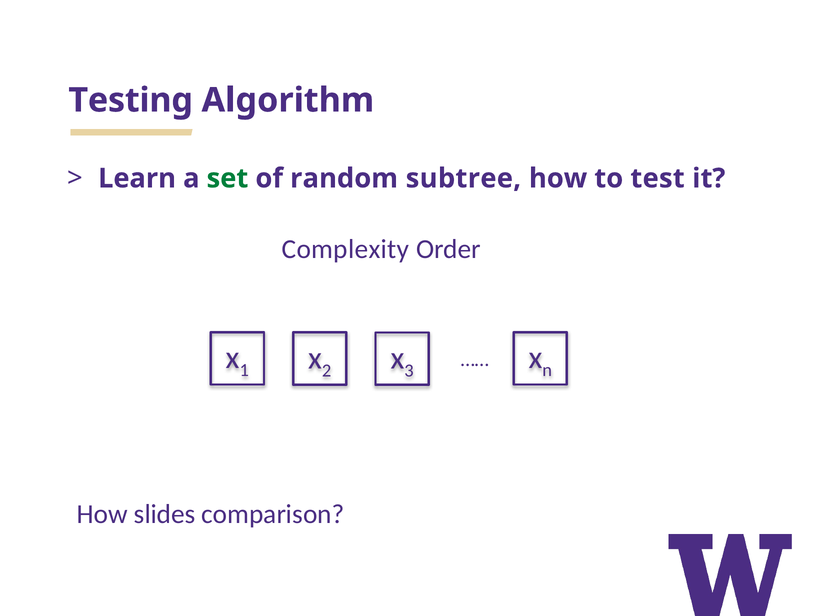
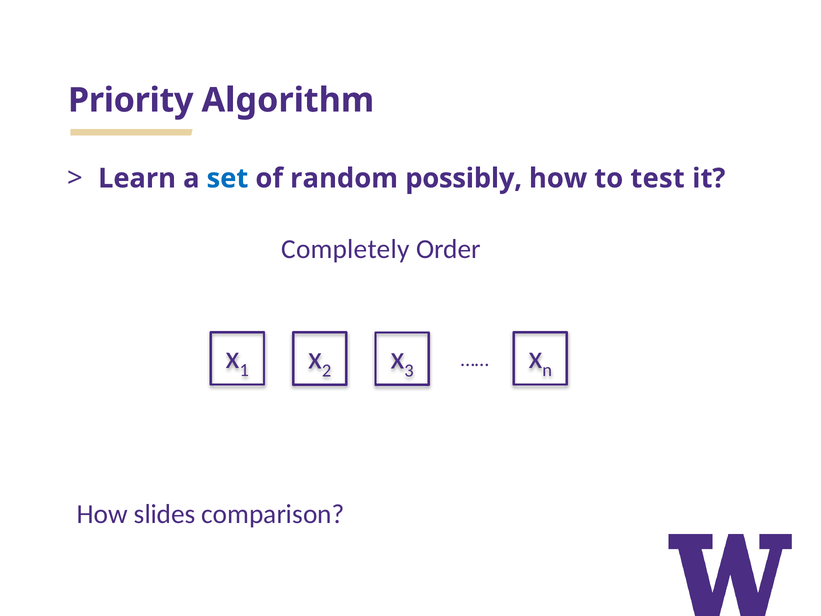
Testing: Testing -> Priority (131, 100)
set colour: green -> blue (227, 178)
subtree: subtree -> possibly (464, 178)
Complexity: Complexity -> Completely (345, 249)
